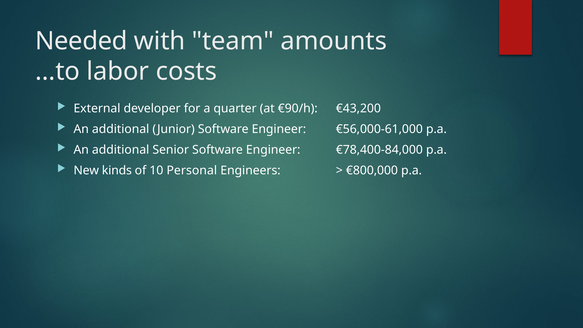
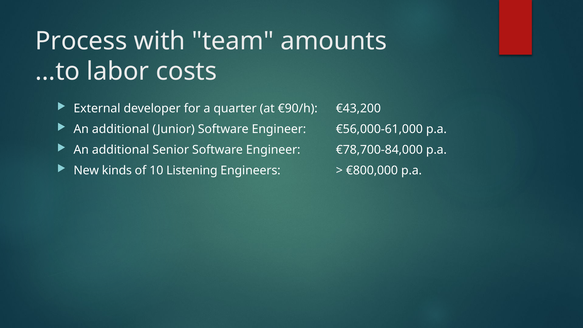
Needed: Needed -> Process (81, 41)
€78,400-84,000: €78,400-84,000 -> €78,700-84,000 (379, 150)
Personal: Personal -> Listening (192, 170)
